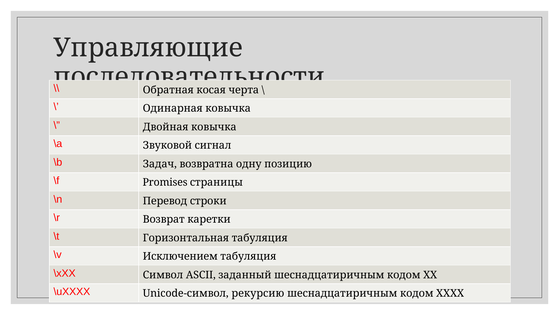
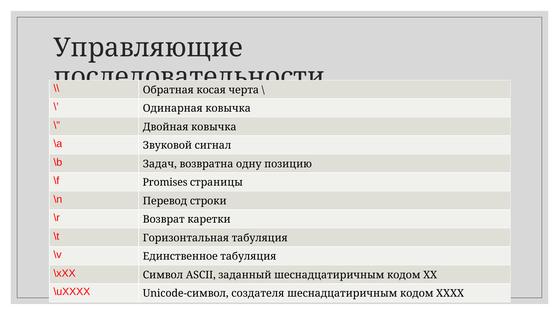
Исключением: Исключением -> Единственное (180, 256)
рекурсию: рекурсию -> создателя (258, 293)
